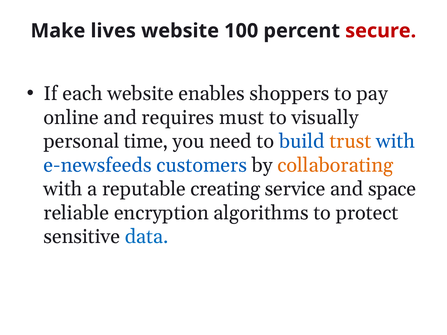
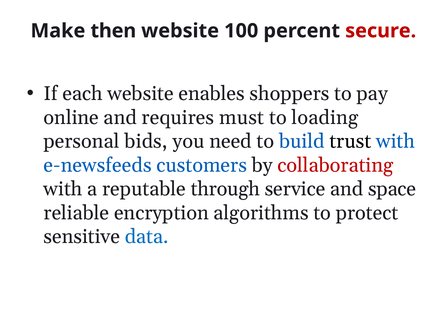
lives: lives -> then (113, 31)
visually: visually -> loading (325, 118)
time: time -> bids (146, 141)
trust colour: orange -> black (350, 141)
collaborating colour: orange -> red (335, 165)
creating: creating -> through (225, 189)
